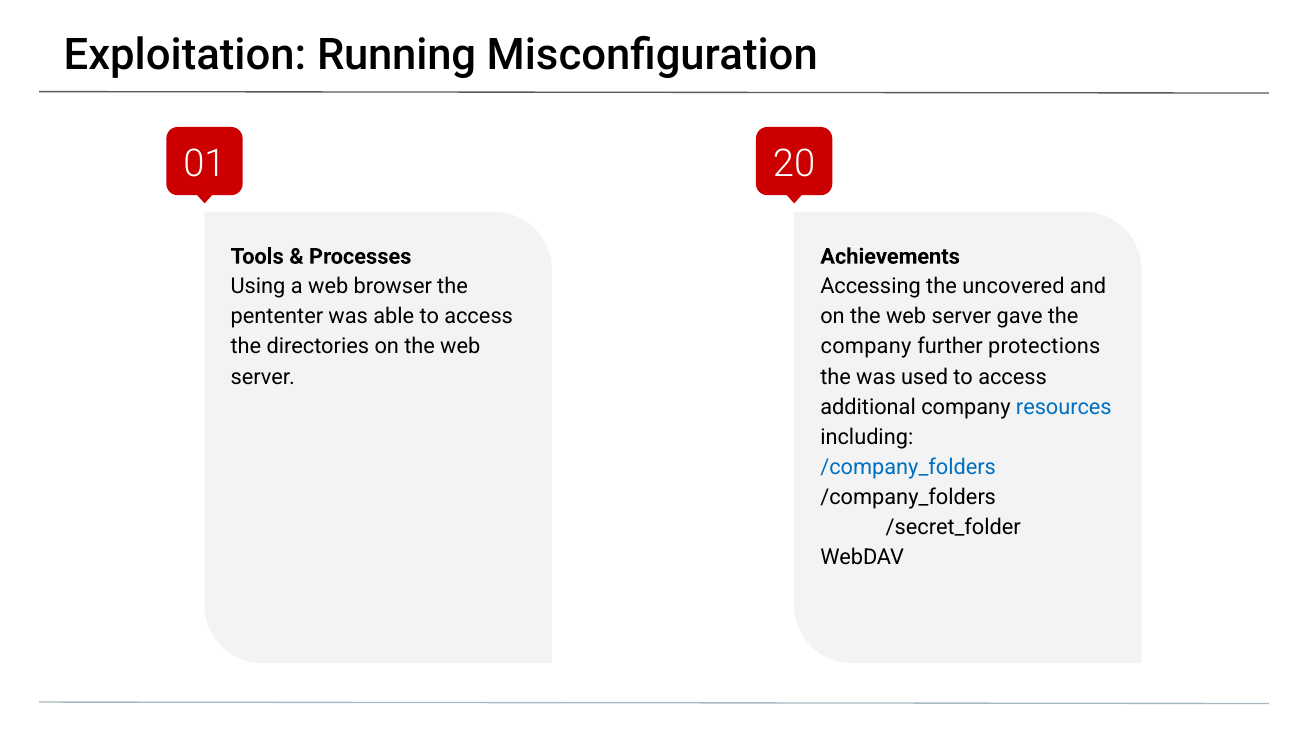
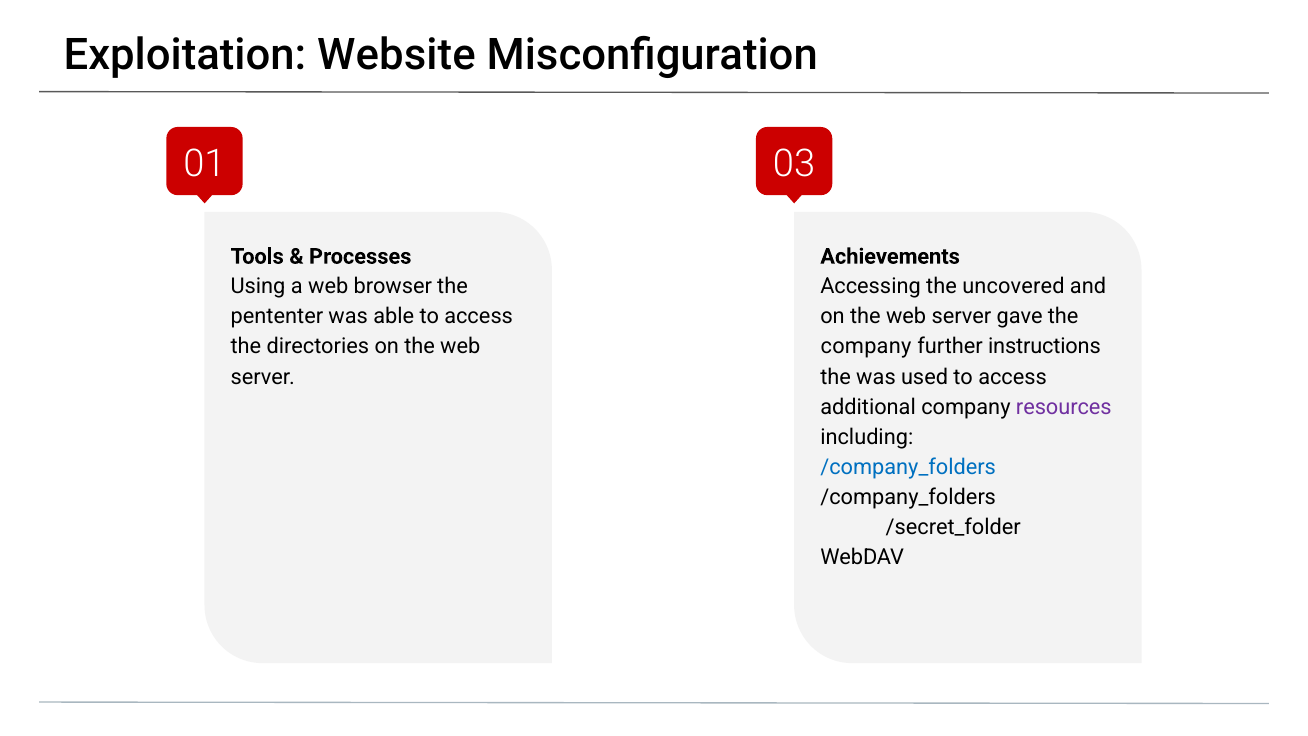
Running: Running -> Website (396, 55)
20: 20 -> 03 (794, 164)
protections: protections -> instructions (1044, 347)
resources colour: blue -> purple (1064, 407)
